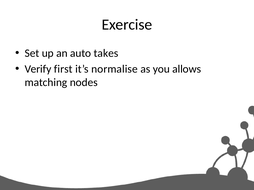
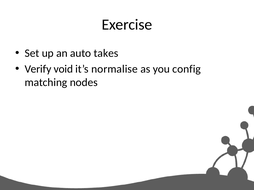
first: first -> void (63, 69)
allows: allows -> config (187, 69)
